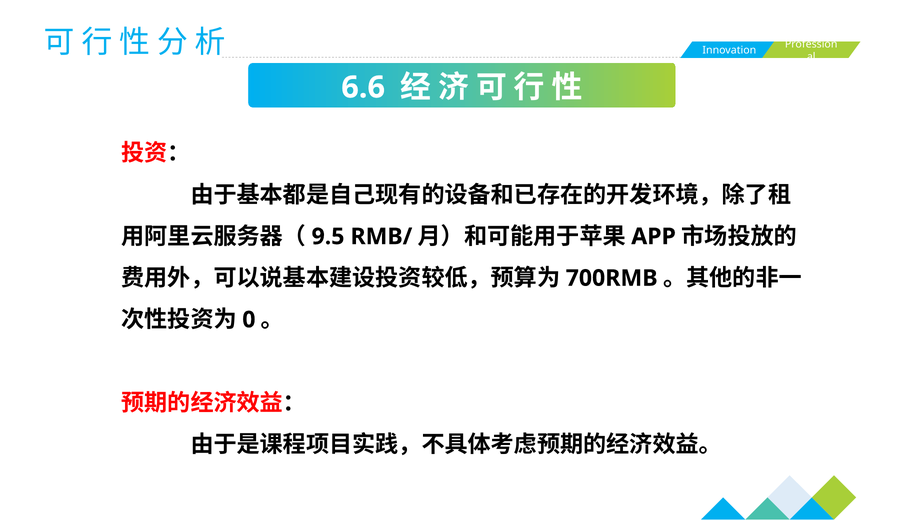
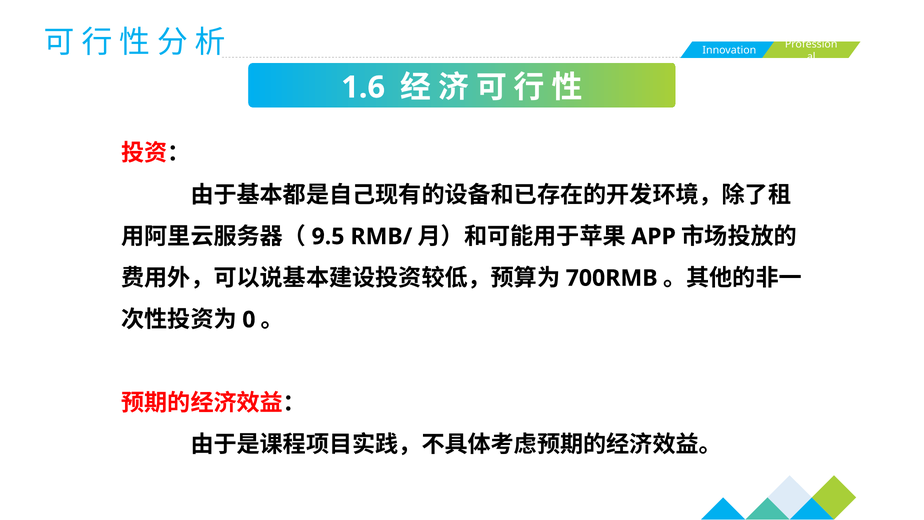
6.6: 6.6 -> 1.6 (363, 87)
